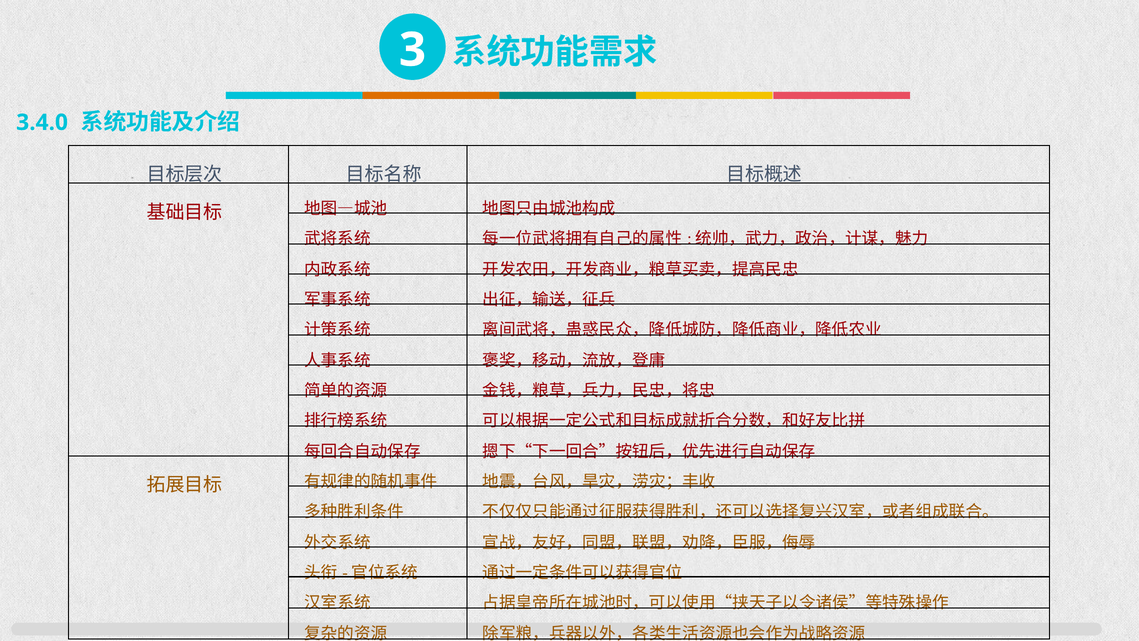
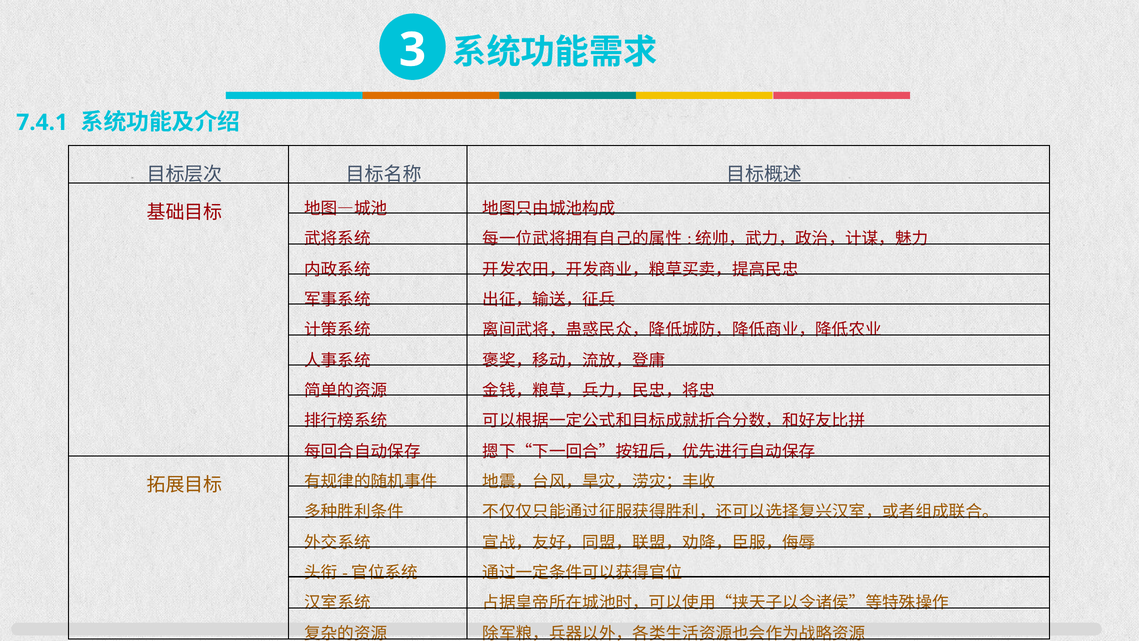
3.4.0: 3.4.0 -> 7.4.1 (42, 122)
